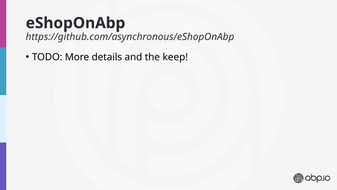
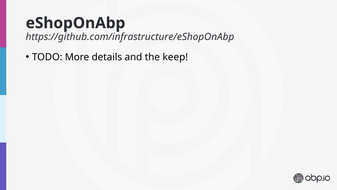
https://github.com/asynchronous/eShopOnAbp: https://github.com/asynchronous/eShopOnAbp -> https://github.com/infrastructure/eShopOnAbp (130, 37)
